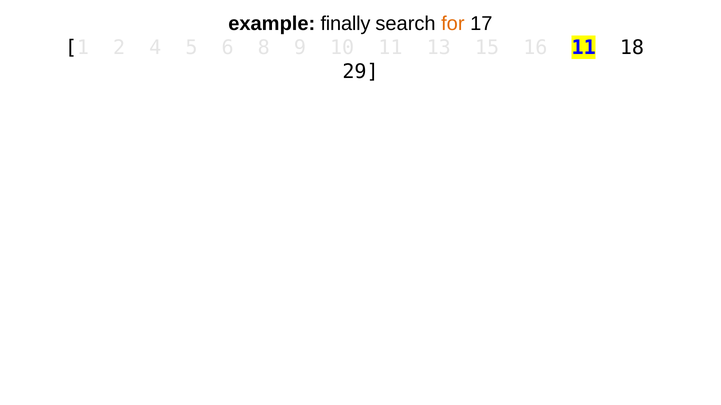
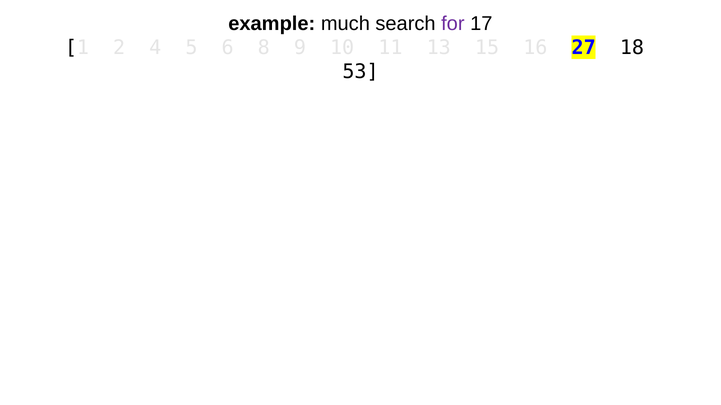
finally: finally -> much (345, 24)
for colour: orange -> purple (453, 24)
16 11: 11 -> 27 (584, 48)
29: 29 -> 53 (361, 72)
